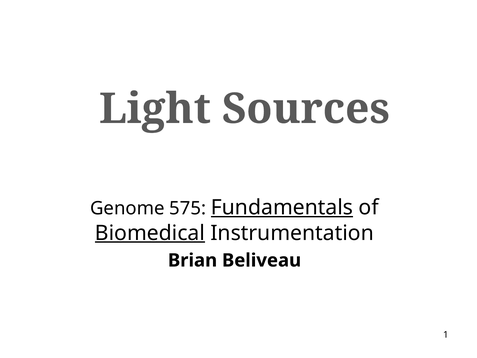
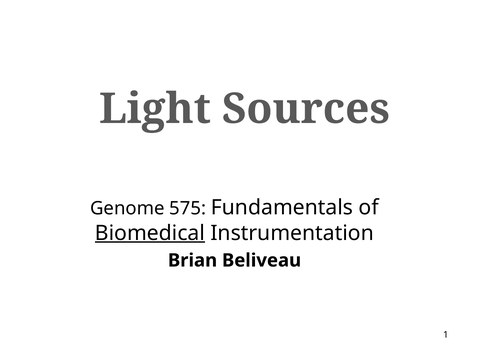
Fundamentals underline: present -> none (282, 207)
